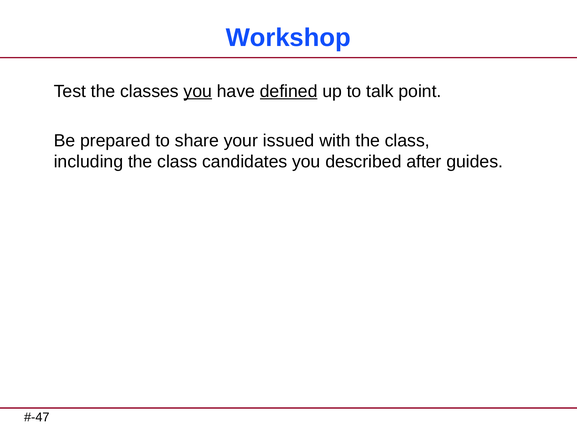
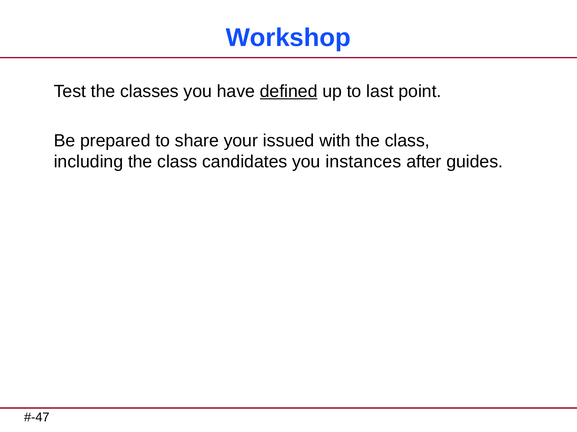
you underline: present -> none (198, 92)
talk: talk -> last (380, 92)
described: described -> instances (363, 162)
